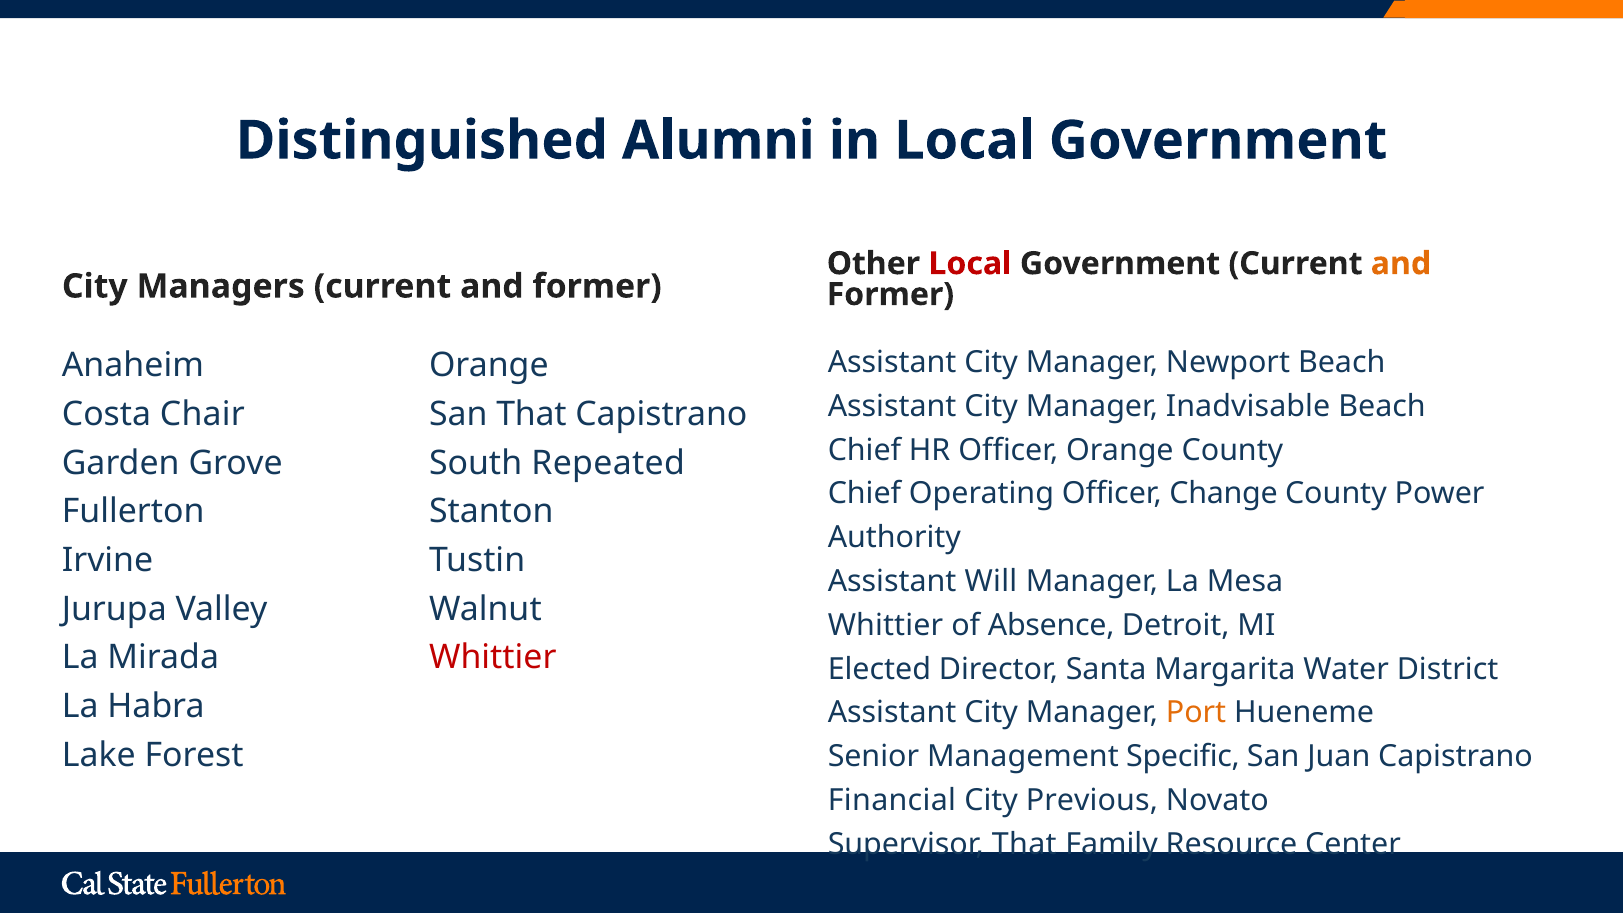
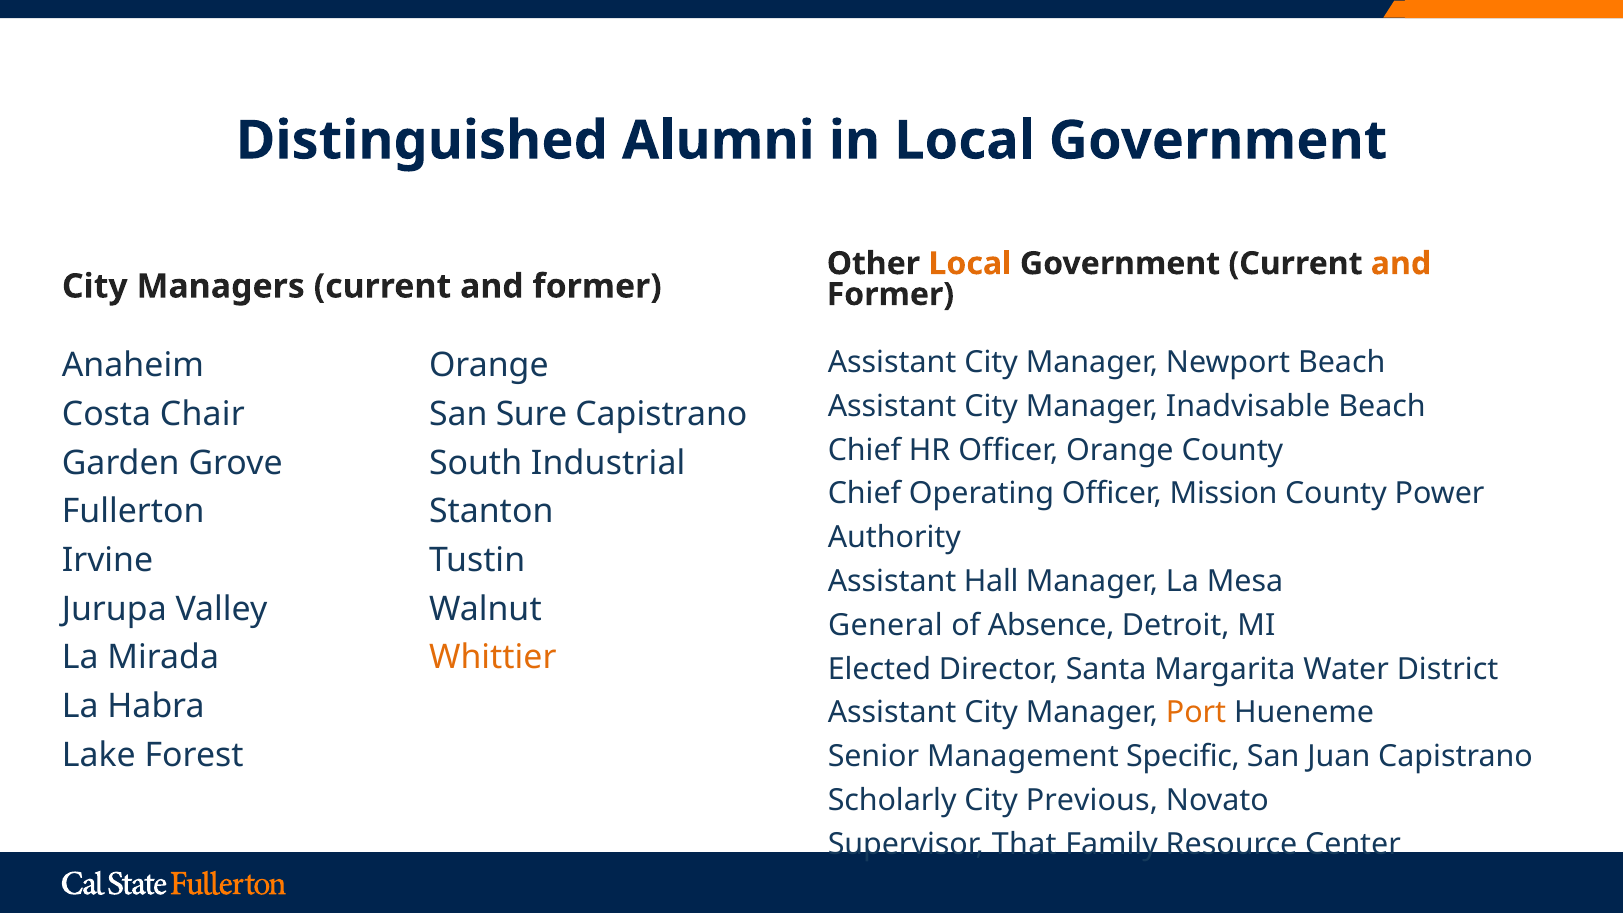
Local colour: red -> orange (970, 264)
San That: That -> Sure (532, 414)
Repeated: Repeated -> Industrial (608, 463)
Change: Change -> Mission (1224, 494)
Will: Will -> Hall (991, 581)
Whittier: Whittier -> General (885, 625)
Whittier colour: red -> orange (493, 658)
Financial: Financial -> Scholarly (892, 800)
